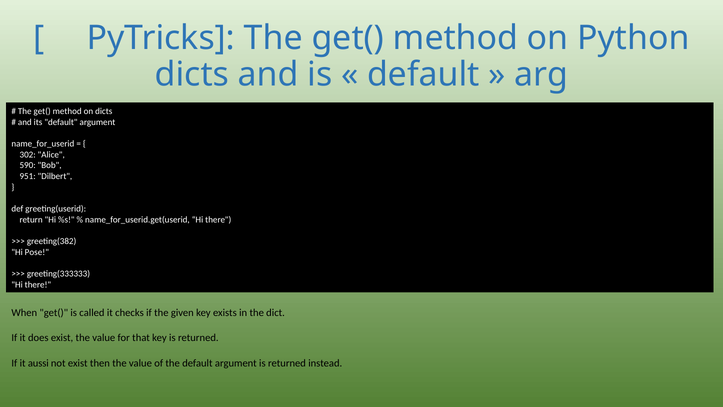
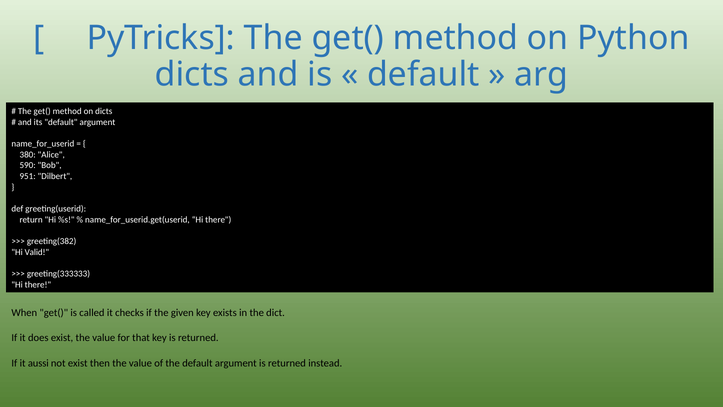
302: 302 -> 380 (28, 154)
Pose: Pose -> Valid (37, 252)
